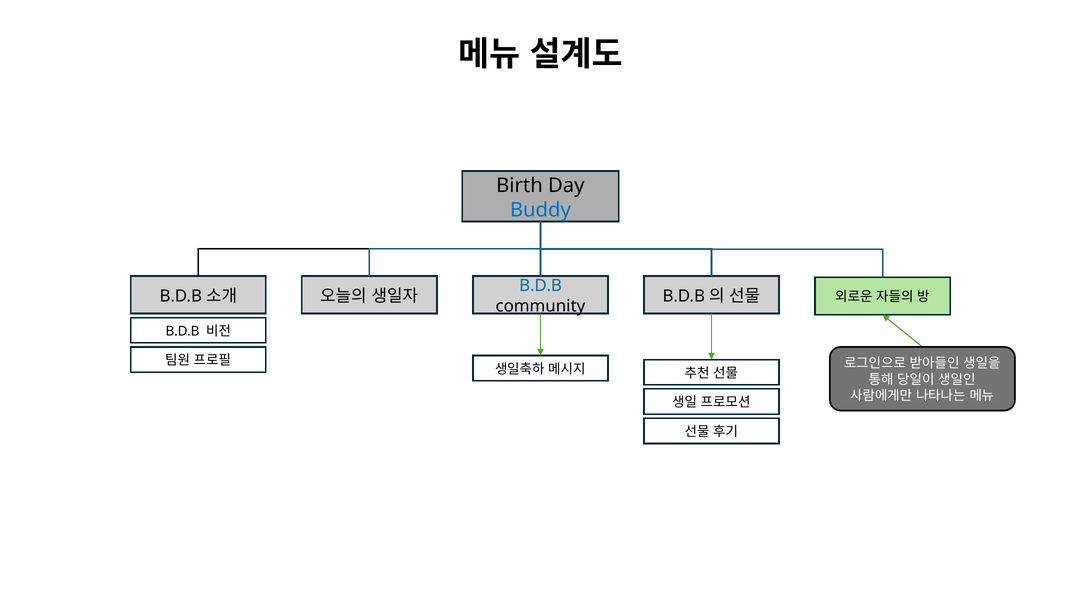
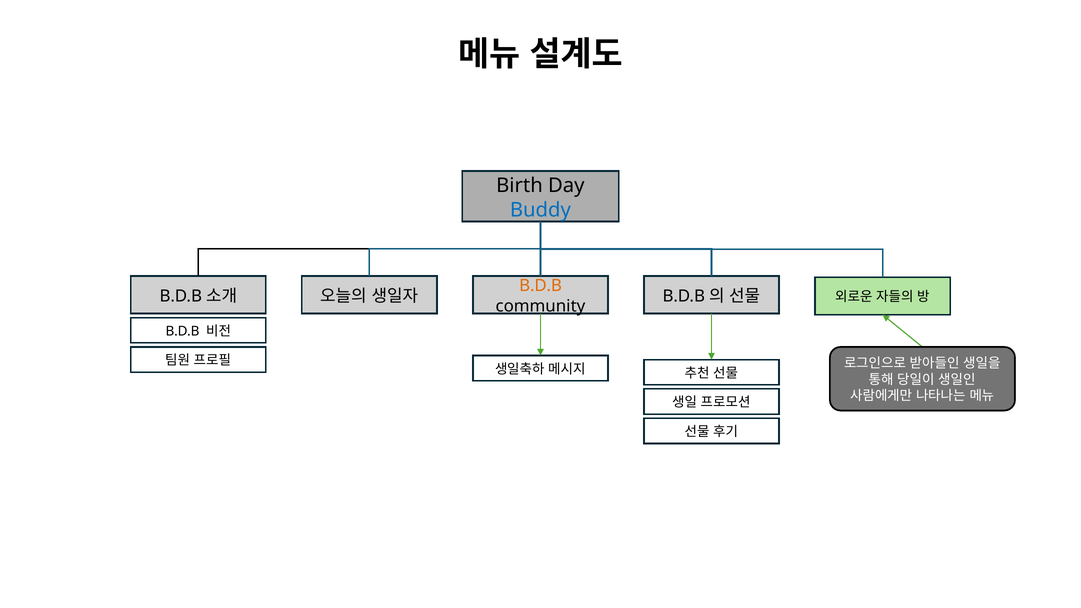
B.D.B colour: blue -> orange (541, 286)
